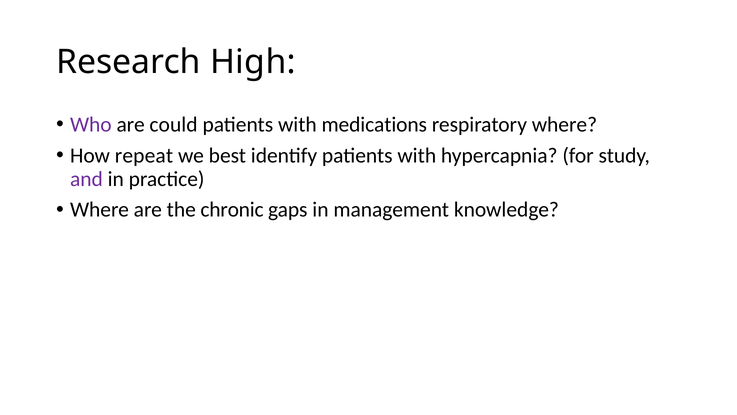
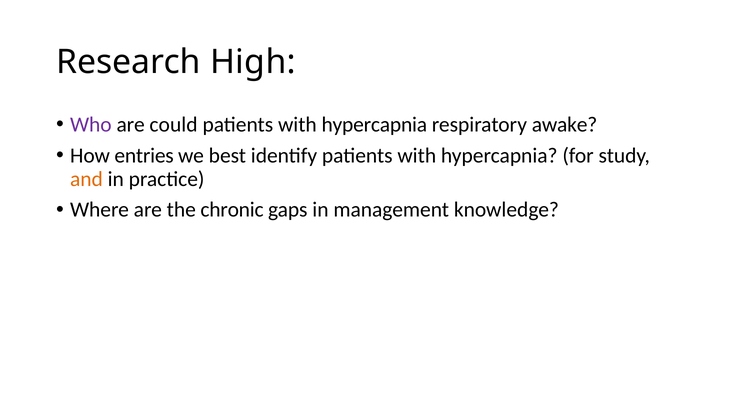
medications: medications -> hypercapnia (374, 125)
respiratory where: where -> awake (565, 125)
repeat: repeat -> entries (144, 156)
and colour: purple -> orange (86, 179)
